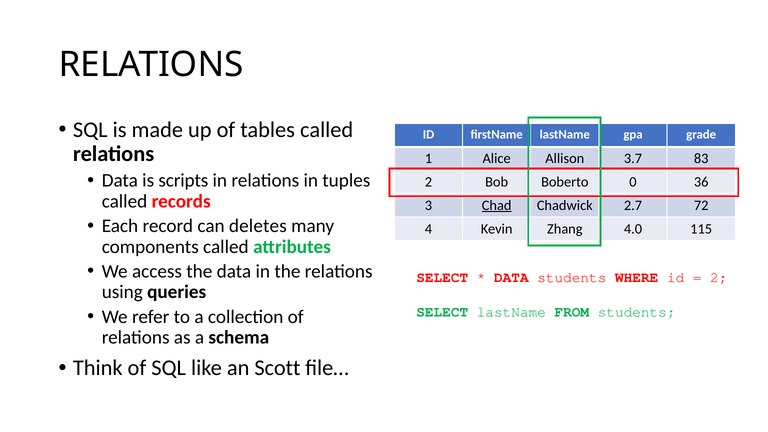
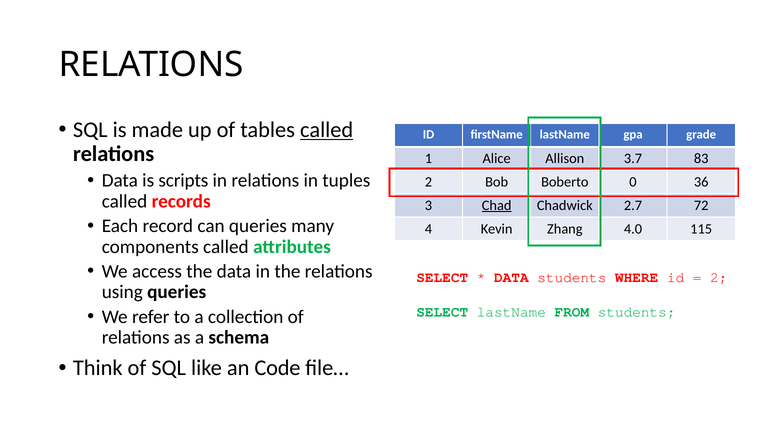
called underline: none -> present (327, 130)
can deletes: deletes -> queries (258, 226)
Scott: Scott -> Code (277, 368)
